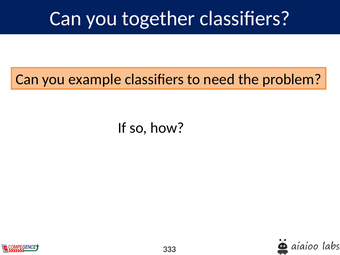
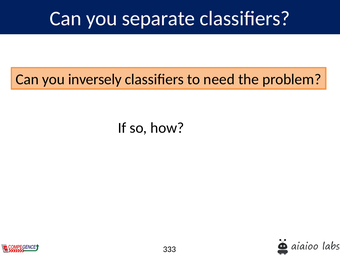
together: together -> separate (158, 19)
example: example -> inversely (95, 79)
